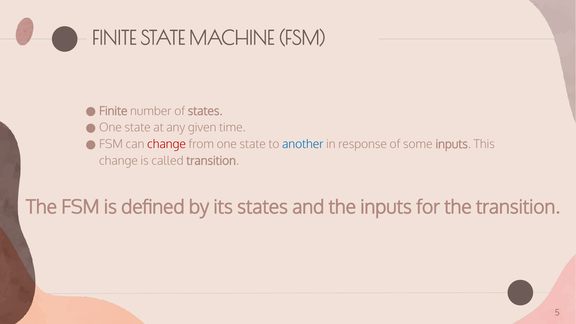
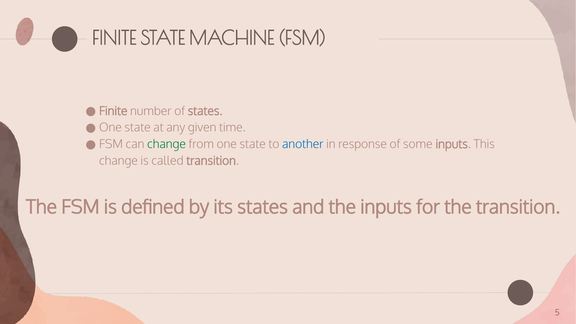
change colour: red -> green (166, 144)
